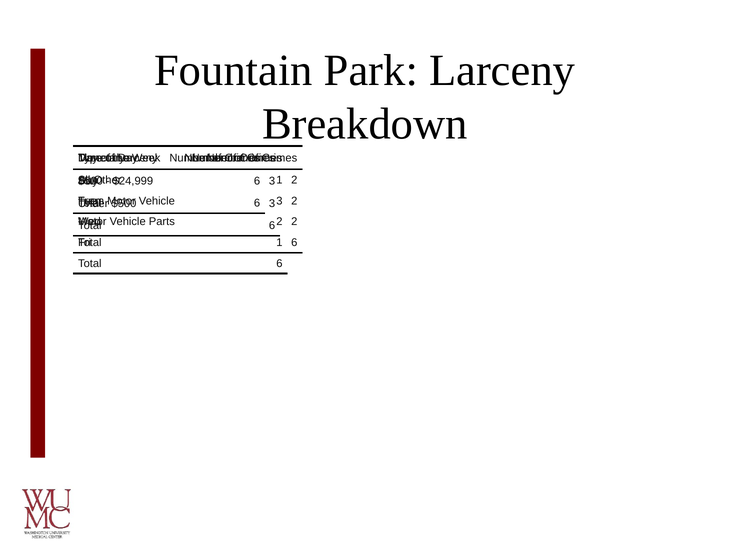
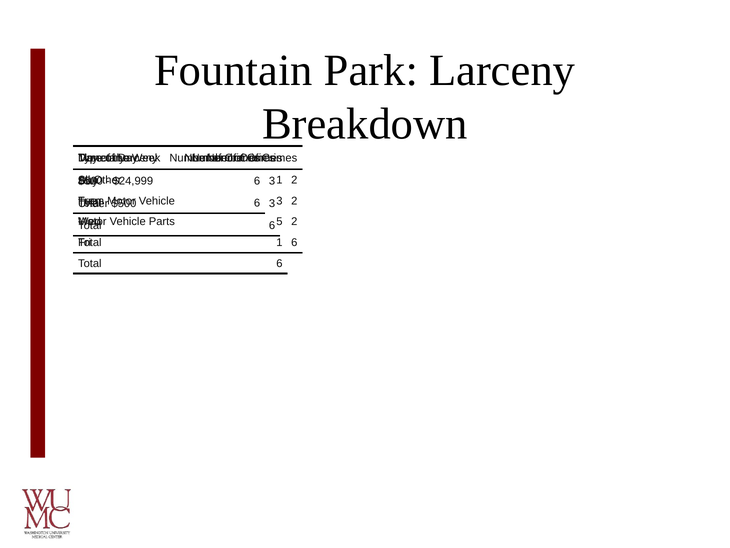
2: 2 -> 5 (279, 222)
